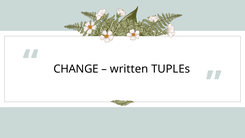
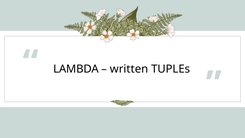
CHANGE: CHANGE -> LAMBDA (76, 69)
